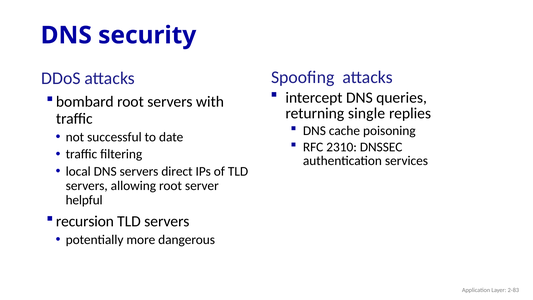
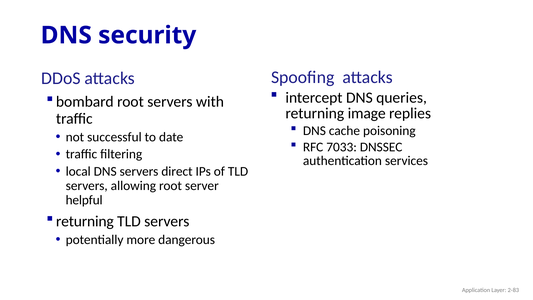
single: single -> image (367, 113)
2310: 2310 -> 7033 (342, 147)
recursion: recursion -> returning (85, 221)
